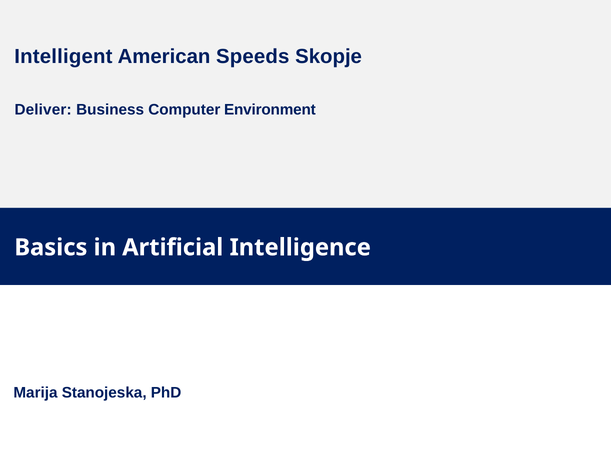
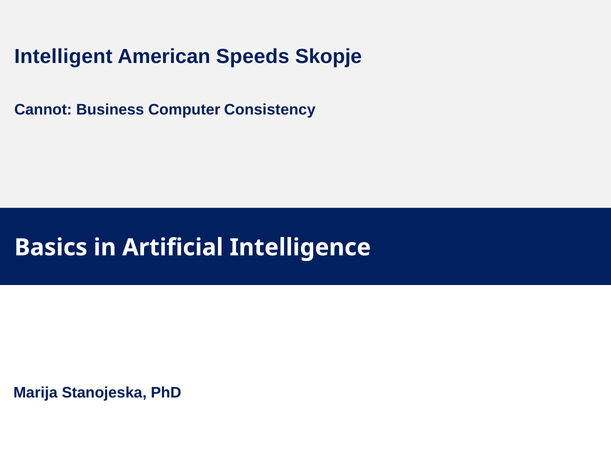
Deliver: Deliver -> Cannot (43, 110)
Environment: Environment -> Consistency (270, 110)
